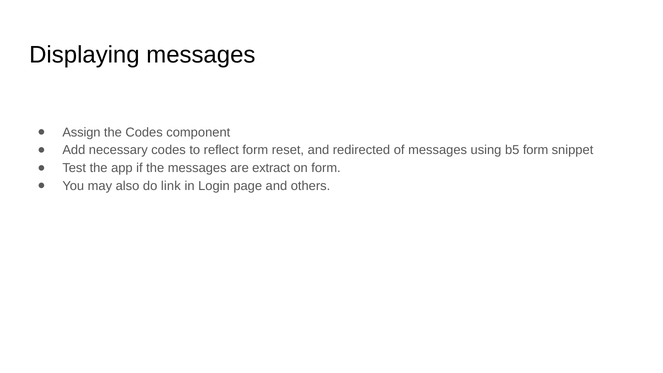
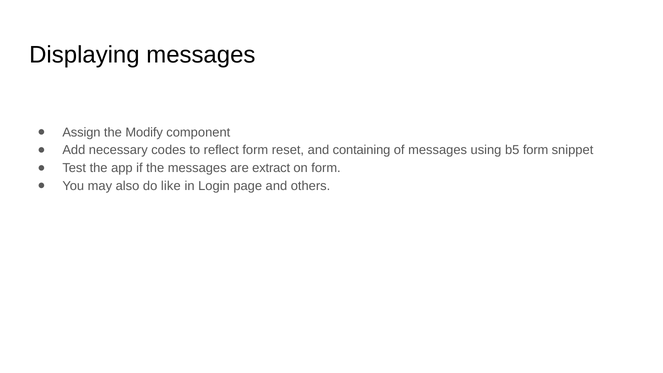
the Codes: Codes -> Modify (144, 132)
redirected: redirected -> containing (362, 150)
link: link -> like (171, 186)
